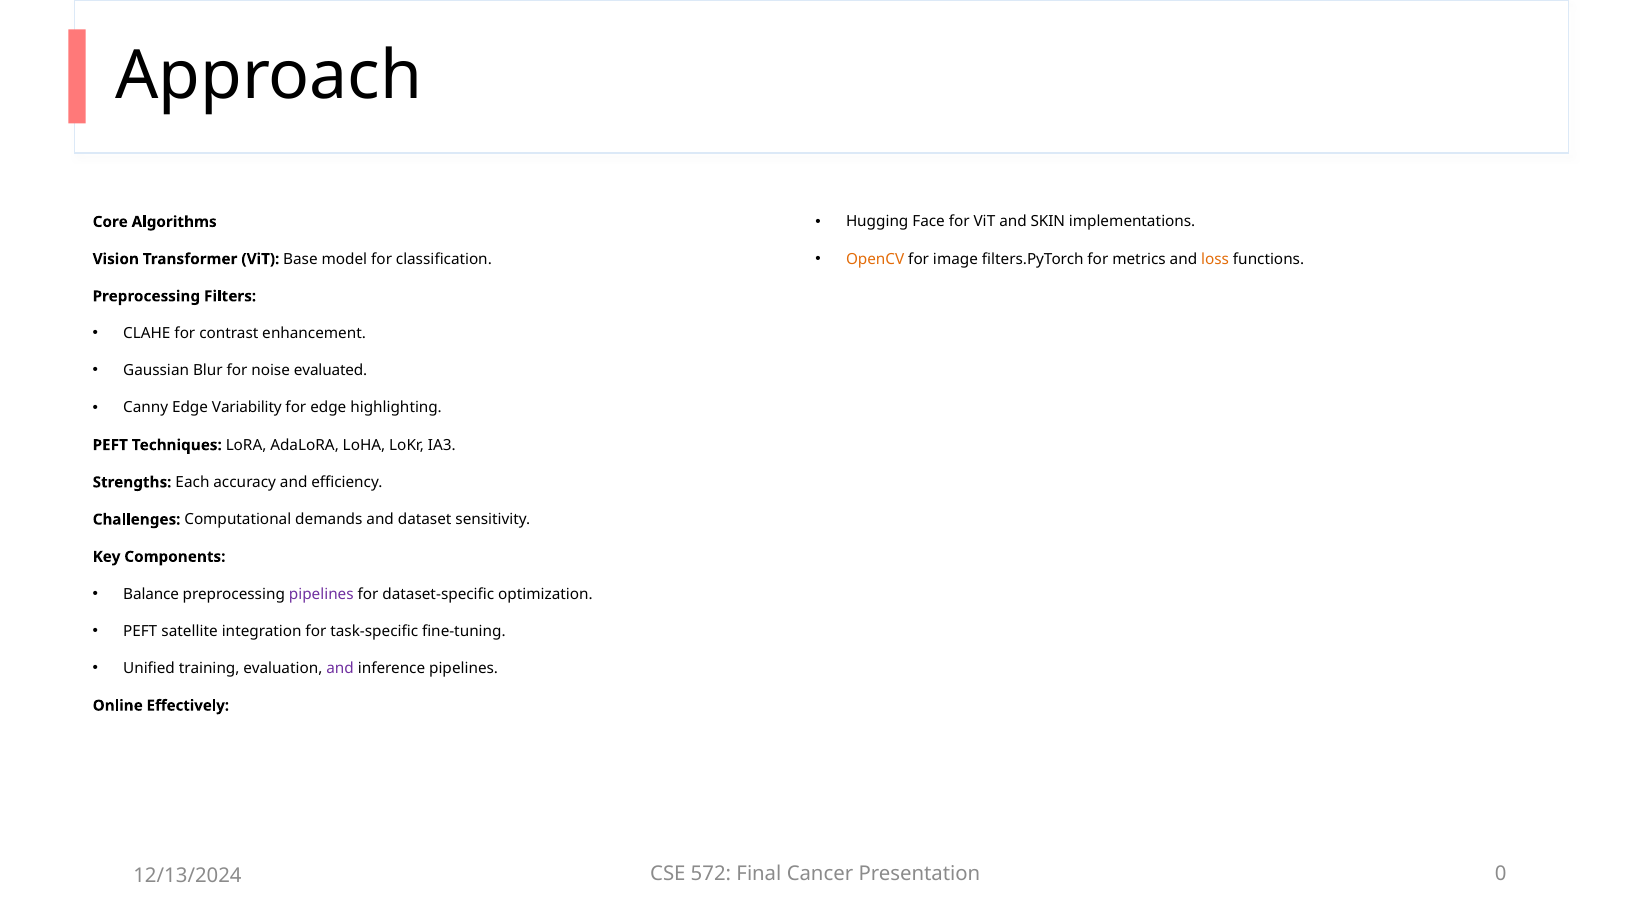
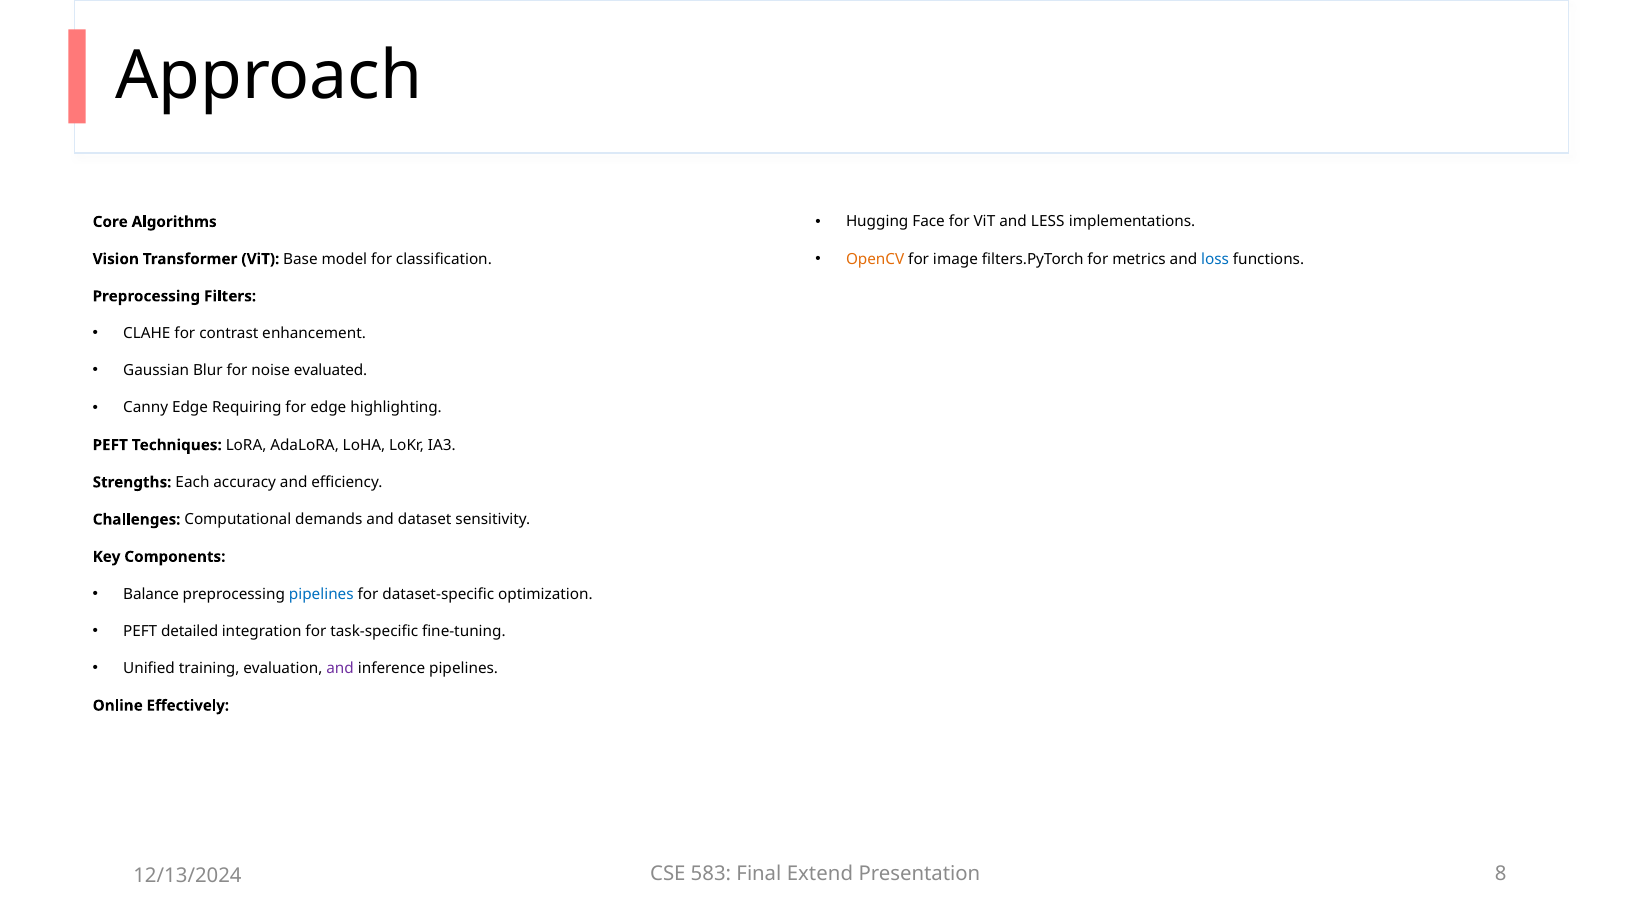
SKIN: SKIN -> LESS (1048, 222)
loss colour: orange -> blue (1215, 259)
Variability: Variability -> Requiring (247, 408)
pipelines colour: purple -> blue (321, 594)
satellite: satellite -> detailed (190, 631)
572: 572 -> 583 (711, 874)
Cancer: Cancer -> Extend (820, 874)
0: 0 -> 8 (1501, 874)
